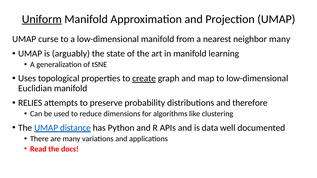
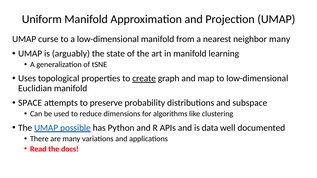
Uniform underline: present -> none (42, 19)
RELIES: RELIES -> SPACE (30, 103)
therefore: therefore -> subspace (250, 103)
distance: distance -> possible (75, 128)
